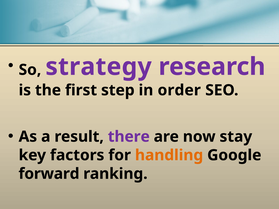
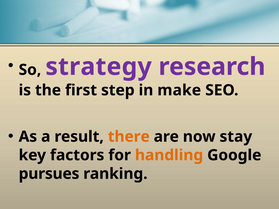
order: order -> make (179, 90)
there colour: purple -> orange (129, 137)
forward: forward -> pursues (49, 174)
